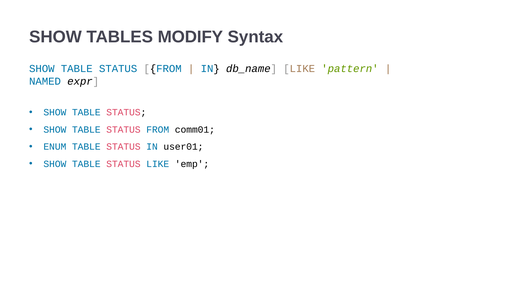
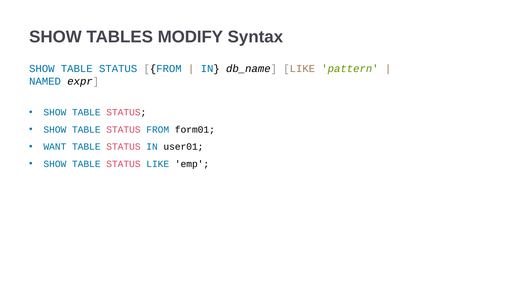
comm01: comm01 -> form01 (195, 129)
ENUM: ENUM -> WANT (55, 147)
